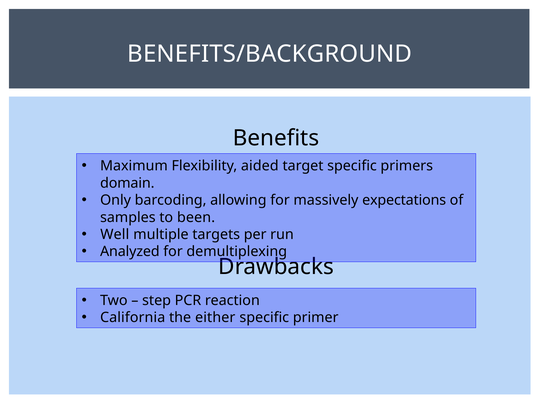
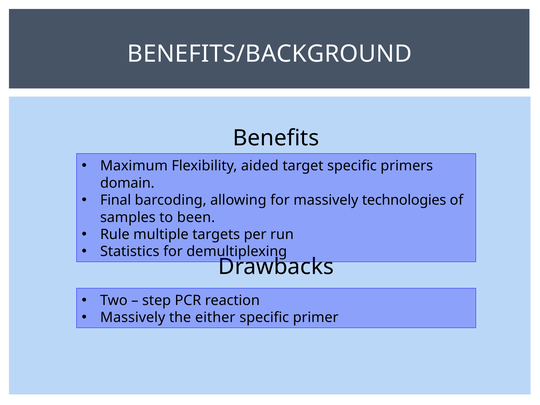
Only: Only -> Final (116, 200)
expectations: expectations -> technologies (404, 200)
Well: Well -> Rule (115, 234)
Analyzed: Analyzed -> Statistics (130, 252)
California: California -> Massively (133, 318)
